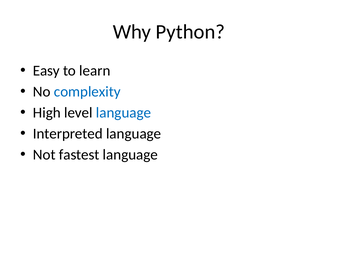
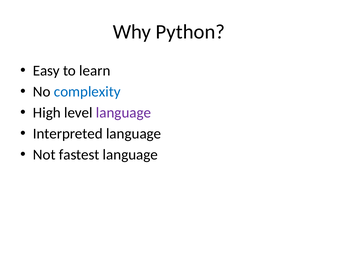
language colour: blue -> purple (124, 113)
